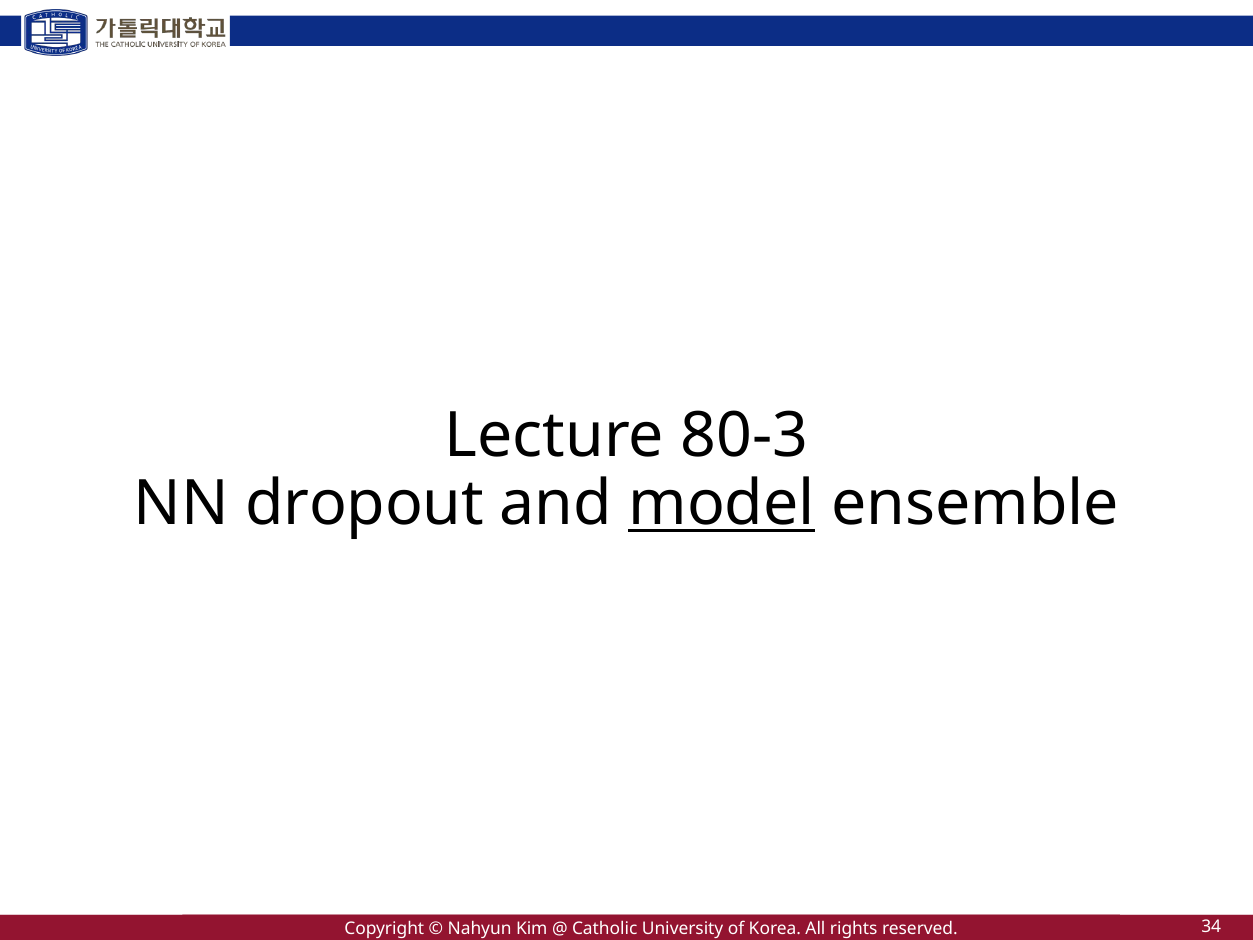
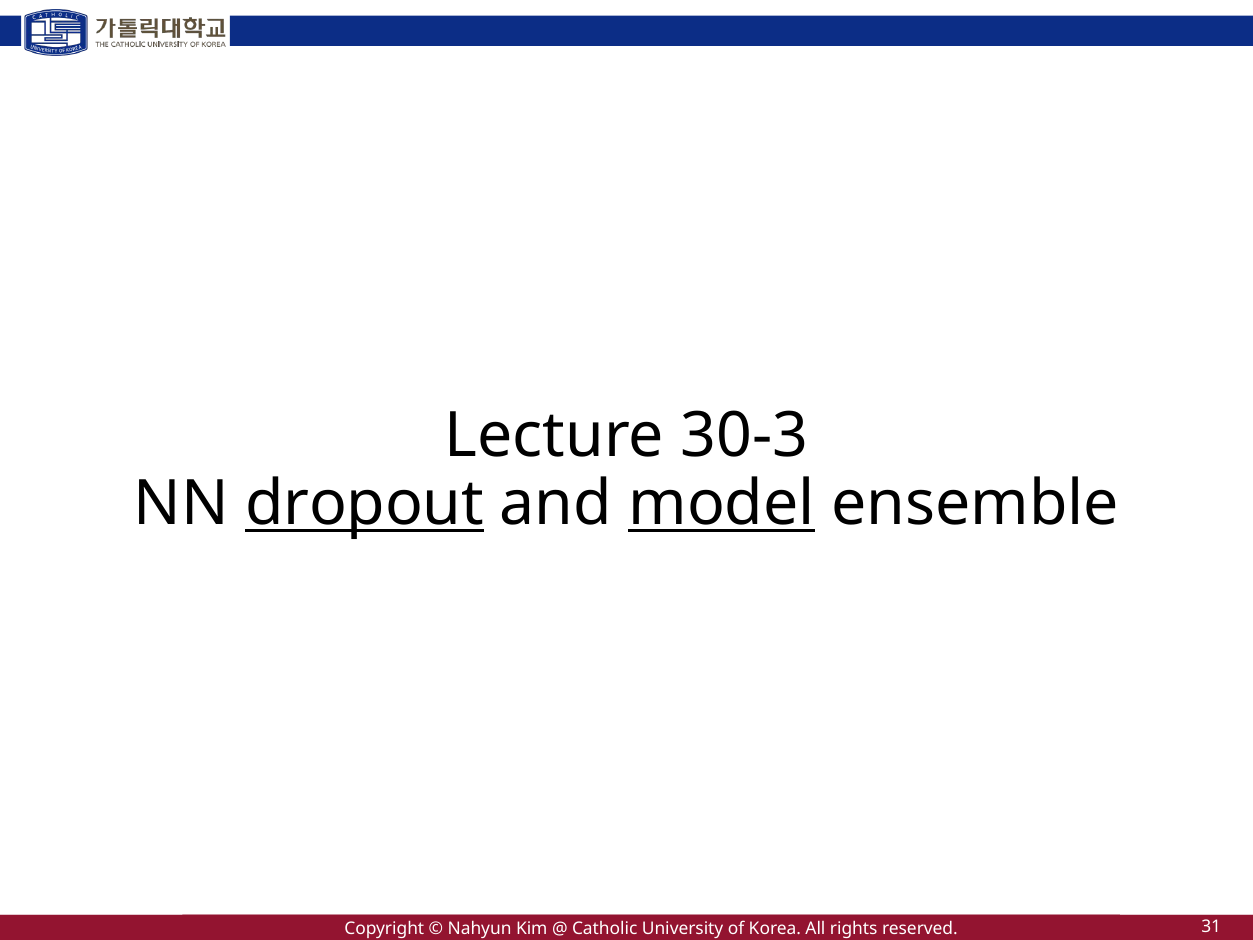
80-3: 80-3 -> 30-3 (744, 436)
dropout underline: none -> present (364, 503)
34: 34 -> 31 (1211, 926)
